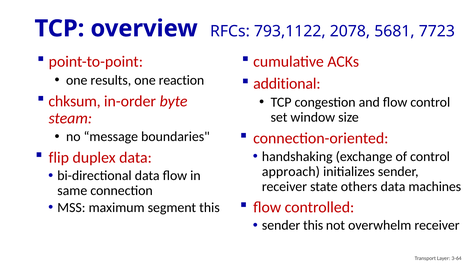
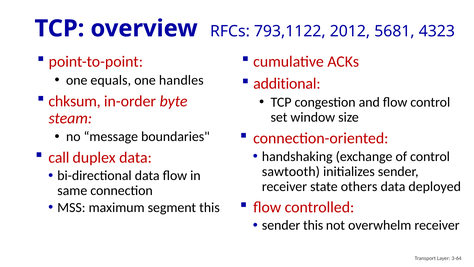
2078: 2078 -> 2012 (350, 31)
7723: 7723 -> 4323 (437, 31)
results: results -> equals (111, 80)
reaction: reaction -> handles (181, 80)
flip: flip -> call (59, 157)
approach: approach -> sawtooth (291, 171)
machines: machines -> deployed (435, 186)
